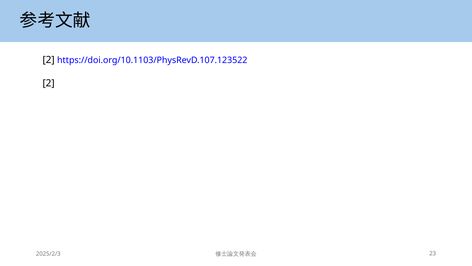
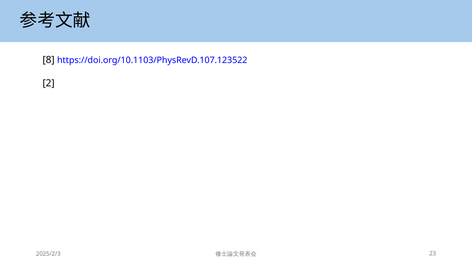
2: 2 -> 8 (49, 60)
